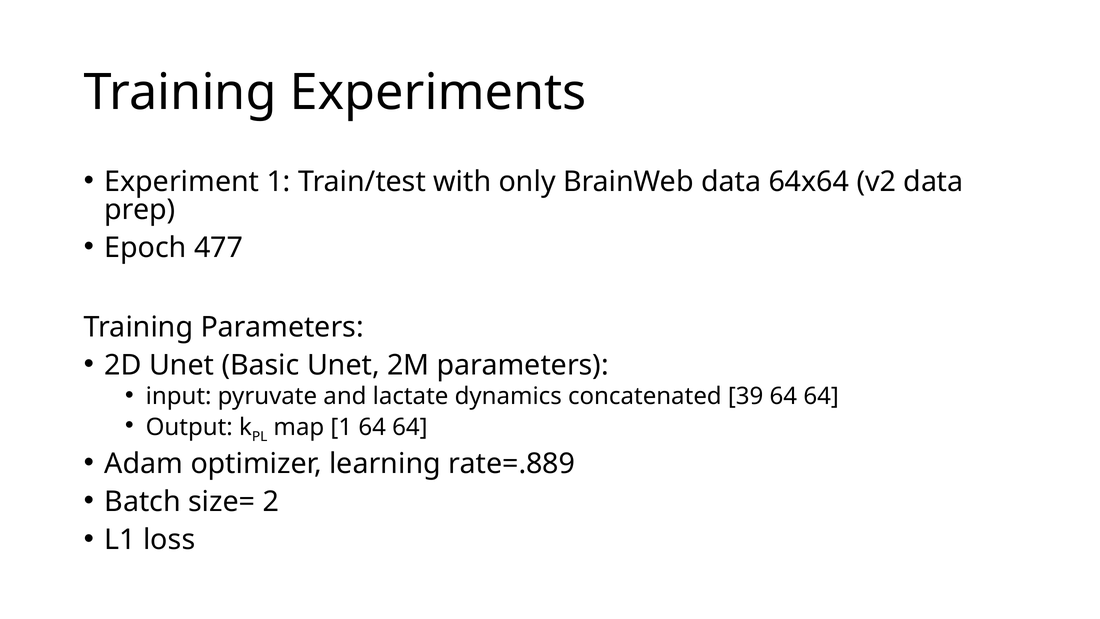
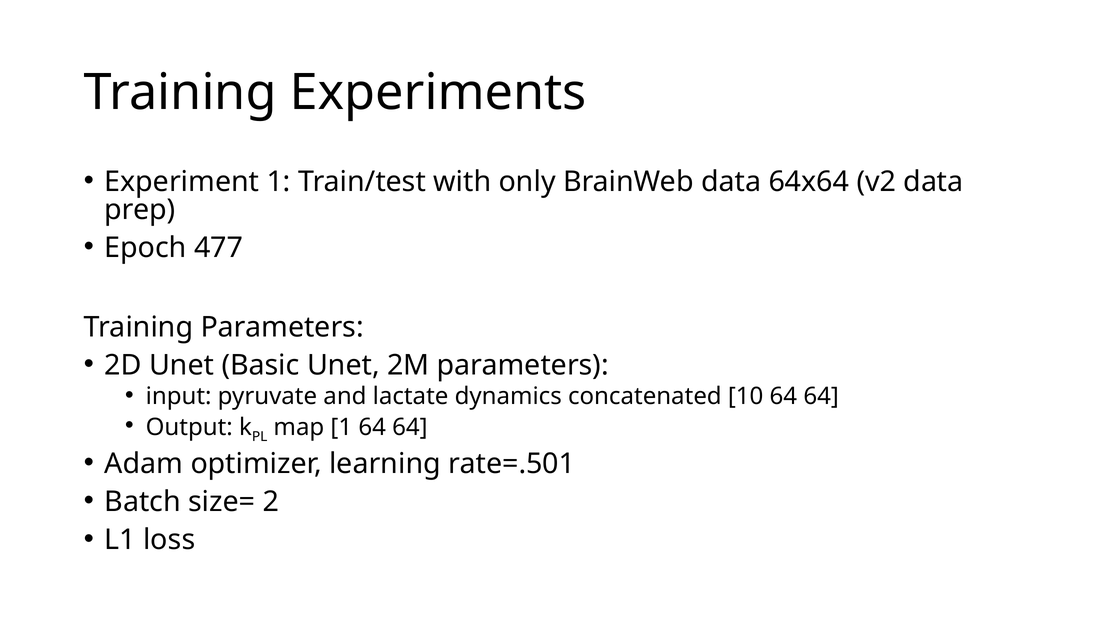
39: 39 -> 10 (746, 396)
rate=.889: rate=.889 -> rate=.501 (512, 463)
